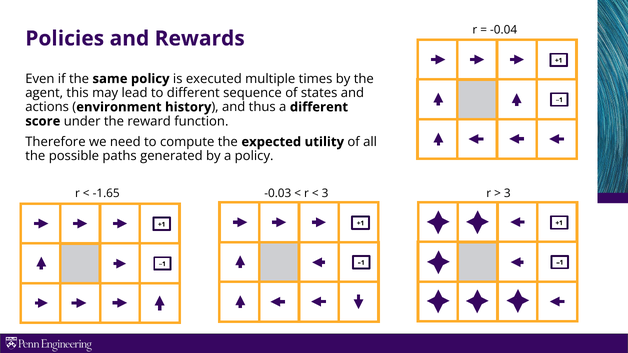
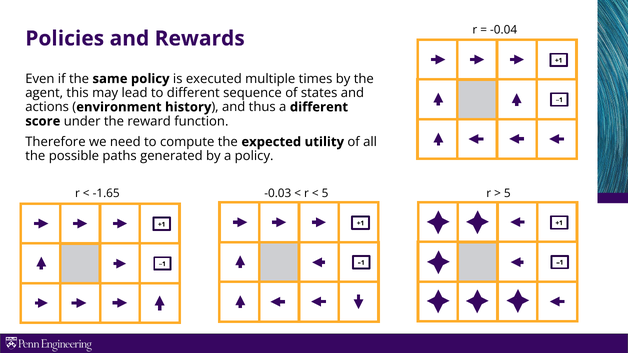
3: 3 -> 5 (507, 193)
3: 3 -> 5 (325, 194)
